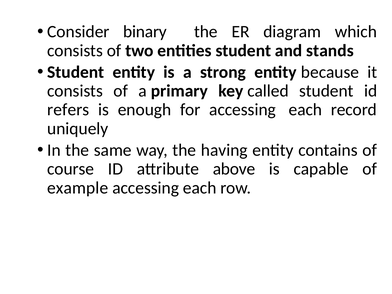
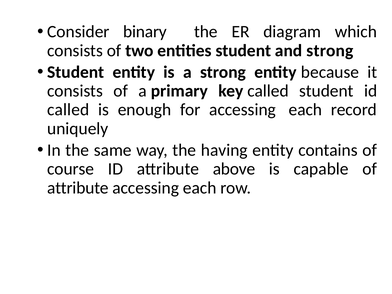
and stands: stands -> strong (330, 51)
refers: refers -> called (68, 110)
example: example -> attribute (78, 188)
